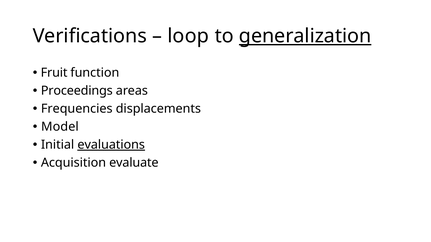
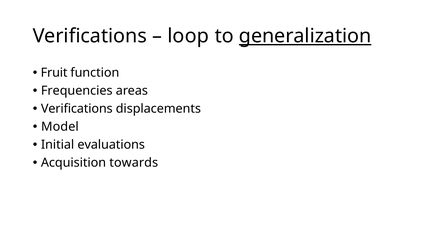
Proceedings: Proceedings -> Frequencies (77, 91)
Frequencies: Frequencies -> Verifications (77, 109)
evaluations underline: present -> none (111, 145)
evaluate: evaluate -> towards (134, 163)
